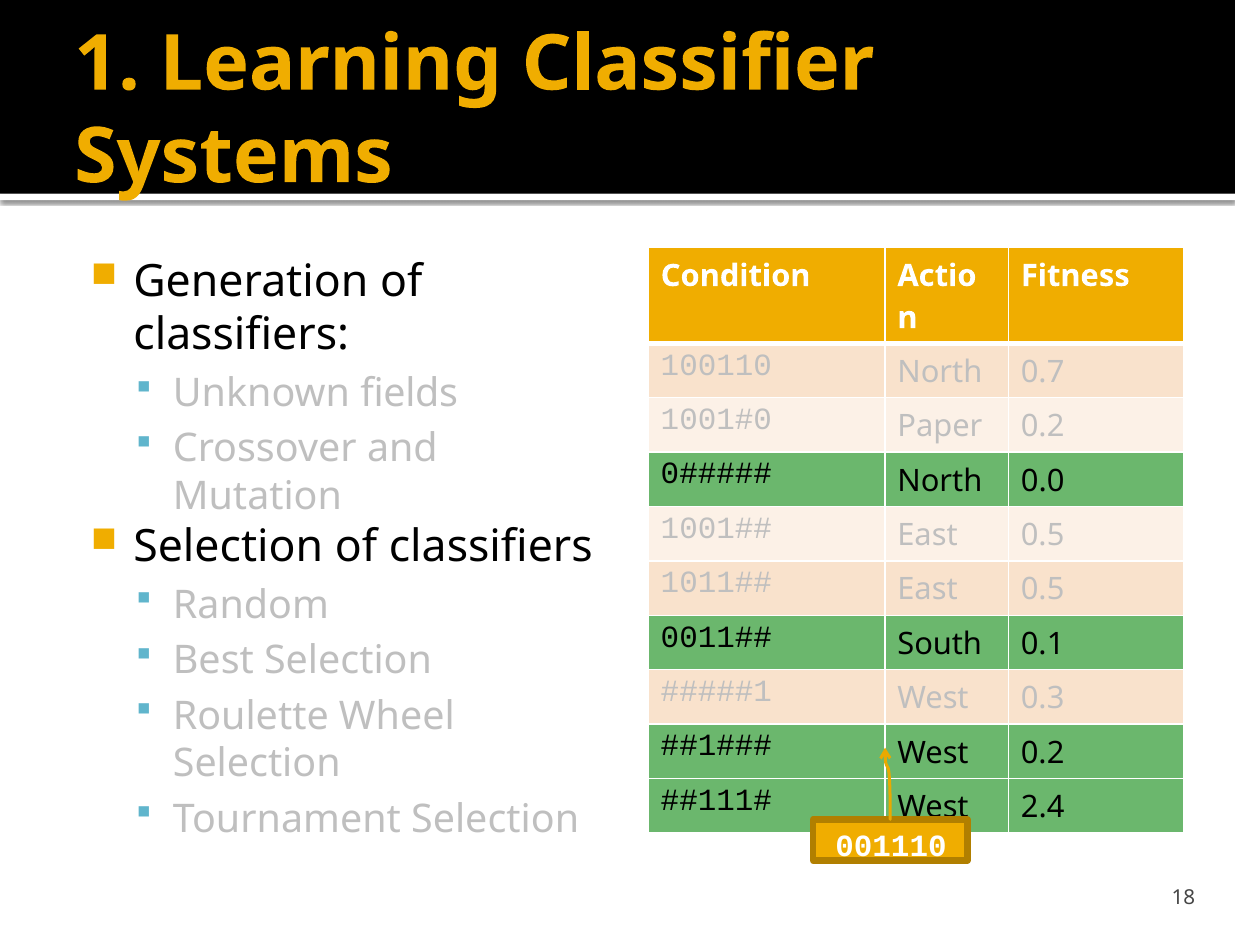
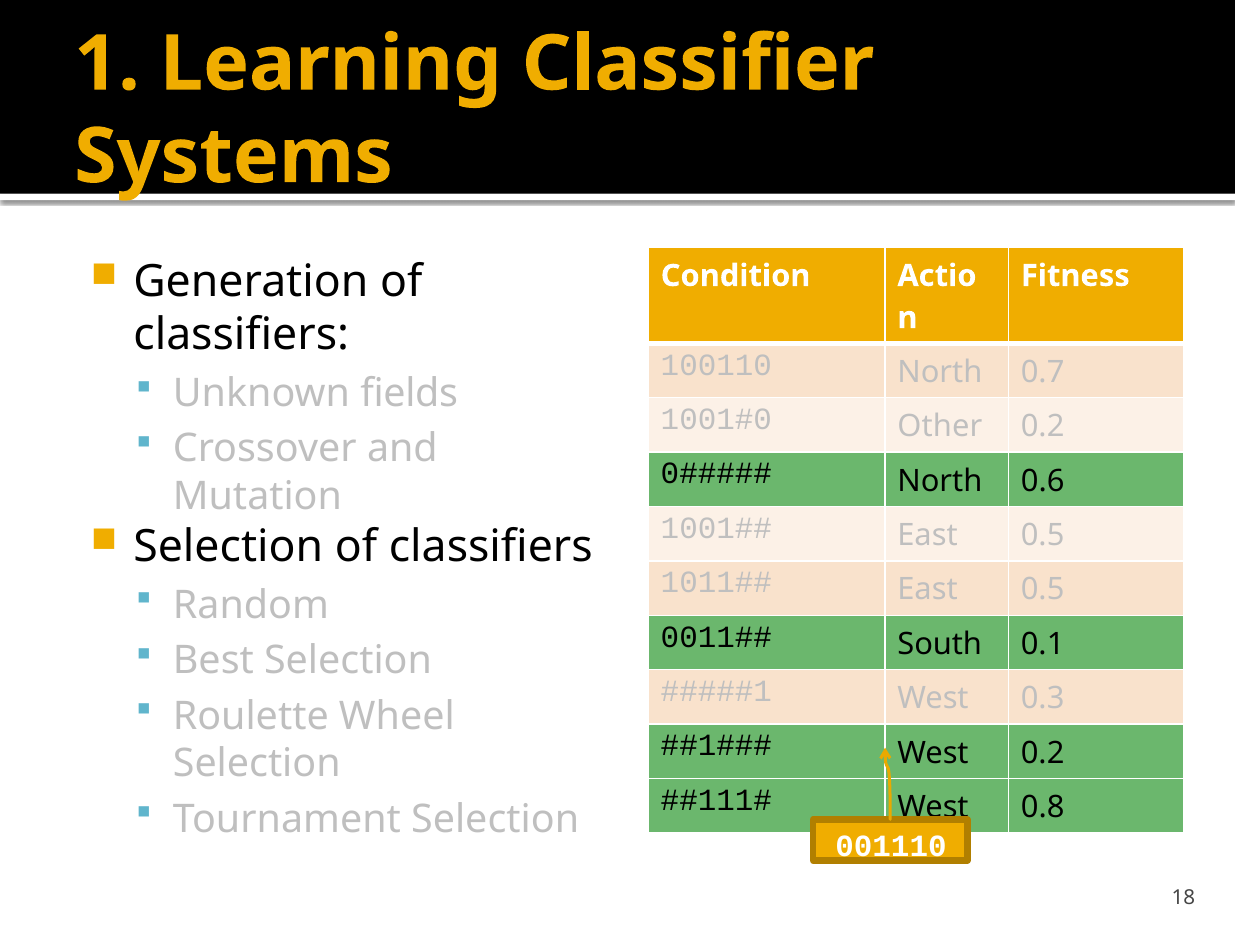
Paper: Paper -> Other (940, 427)
0.0: 0.0 -> 0.6 (1043, 481)
2.4: 2.4 -> 0.8 (1043, 808)
